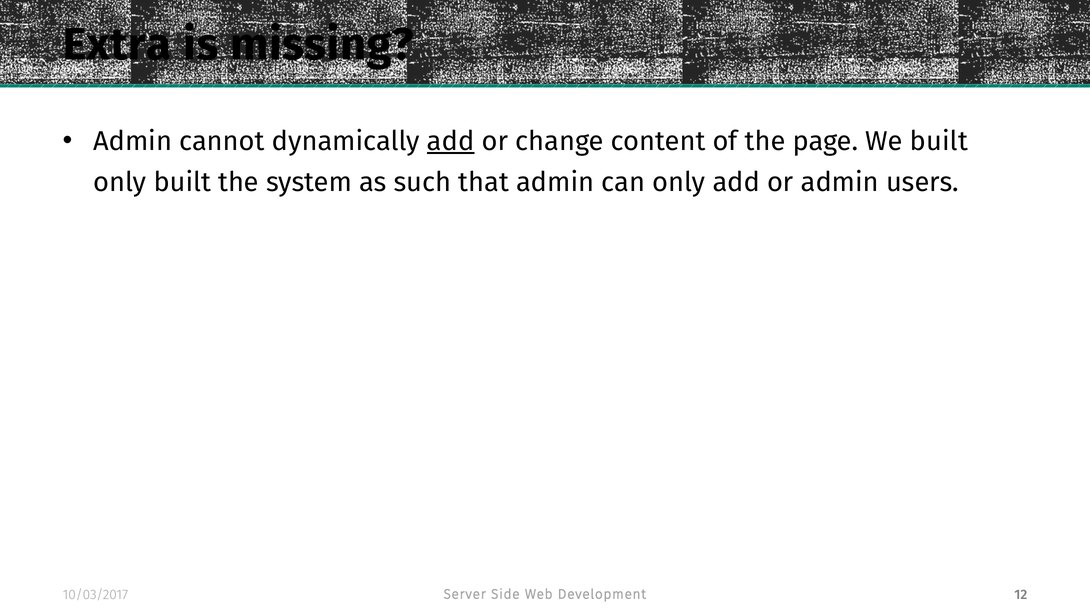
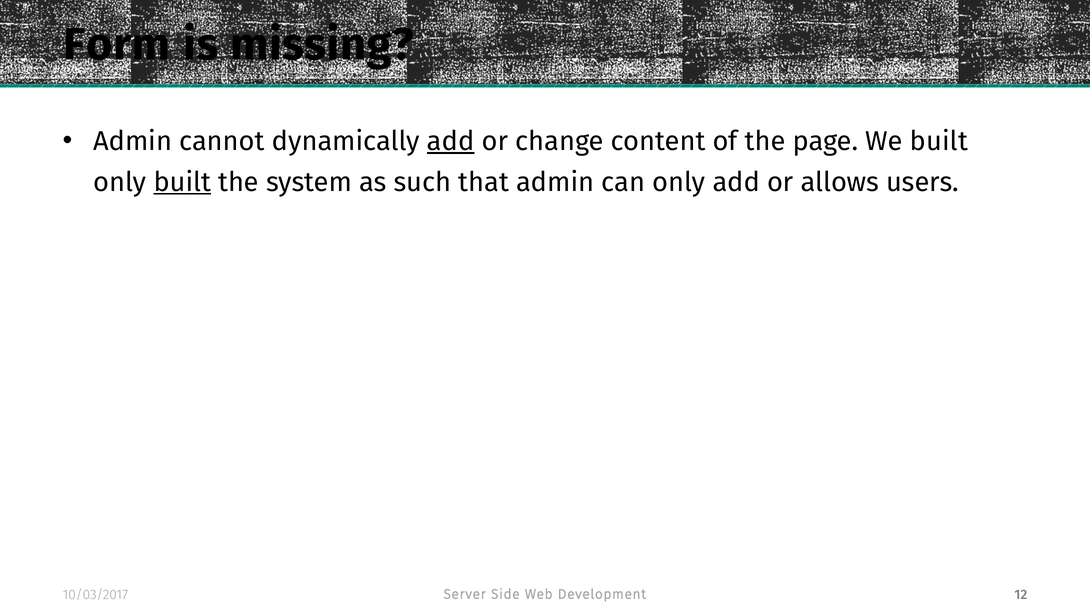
Extra: Extra -> Form (117, 45)
built underline: none -> present (182, 182)
or admin: admin -> allows (840, 182)
